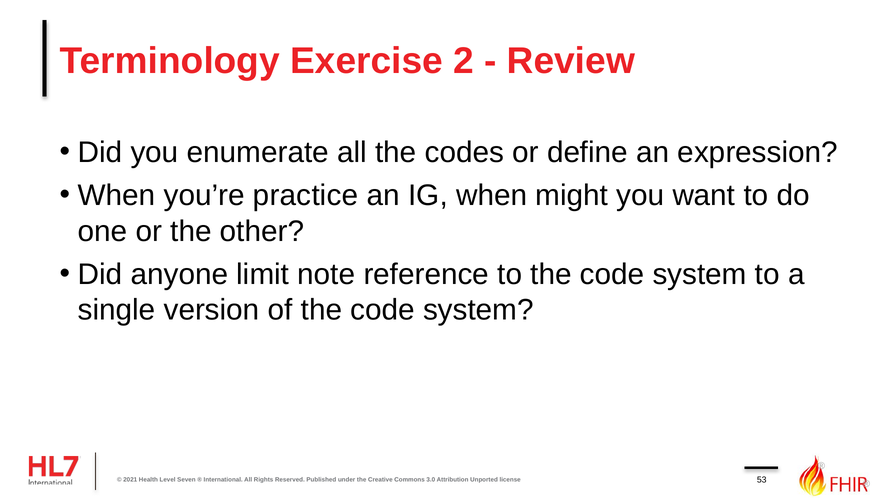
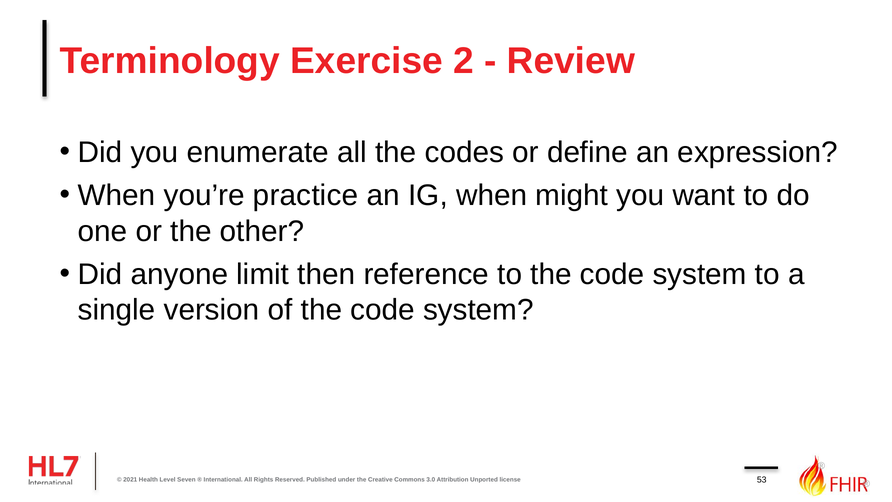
note: note -> then (326, 274)
